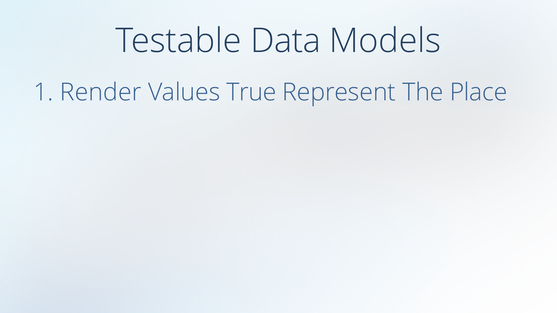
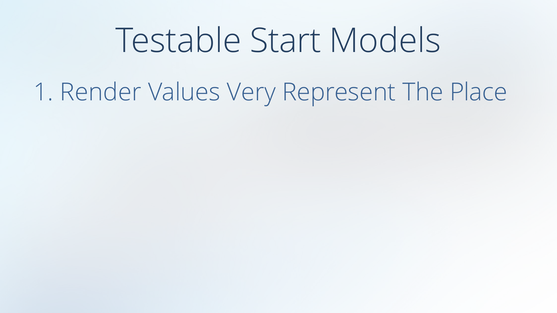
Data: Data -> Start (286, 41)
True: True -> Very (251, 92)
